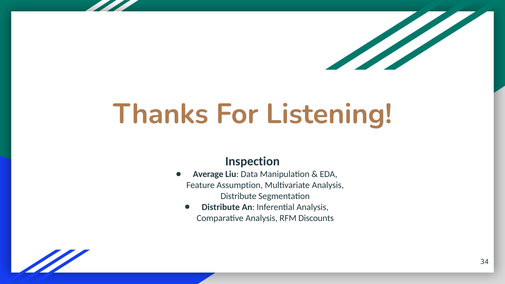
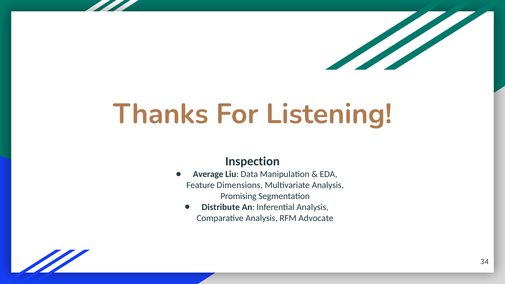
Assumption: Assumption -> Dimensions (240, 185)
Distribute: Distribute -> Promising (238, 196)
Discounts: Discounts -> Advocate (316, 218)
